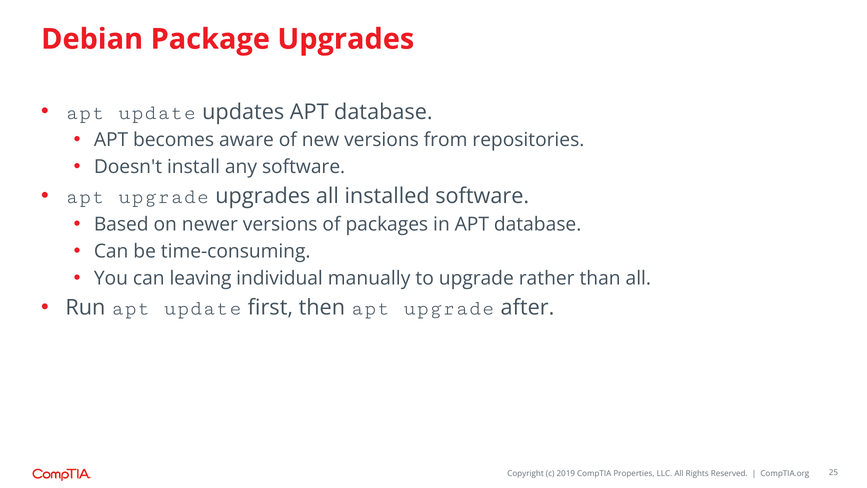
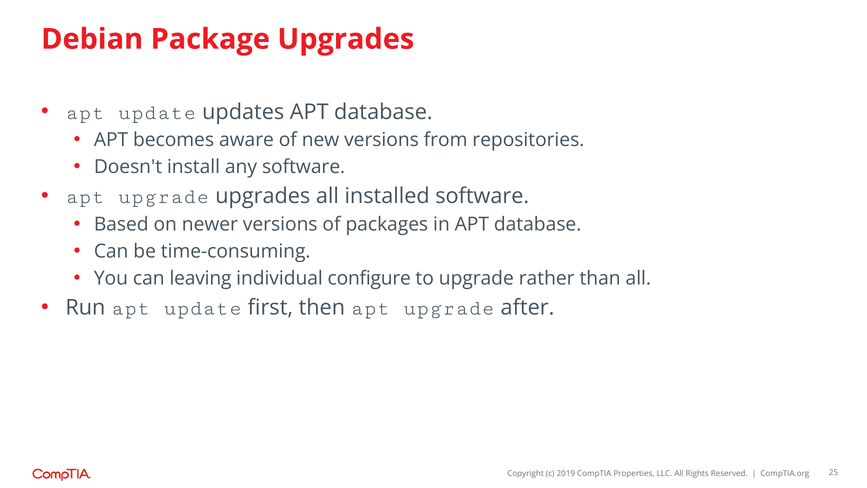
manually: manually -> configure (369, 278)
